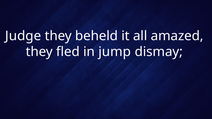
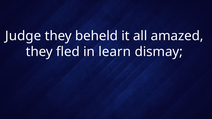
jump: jump -> learn (115, 52)
